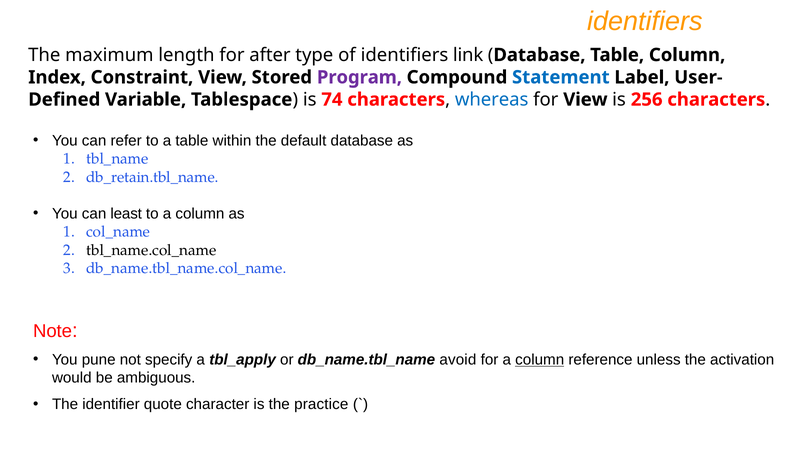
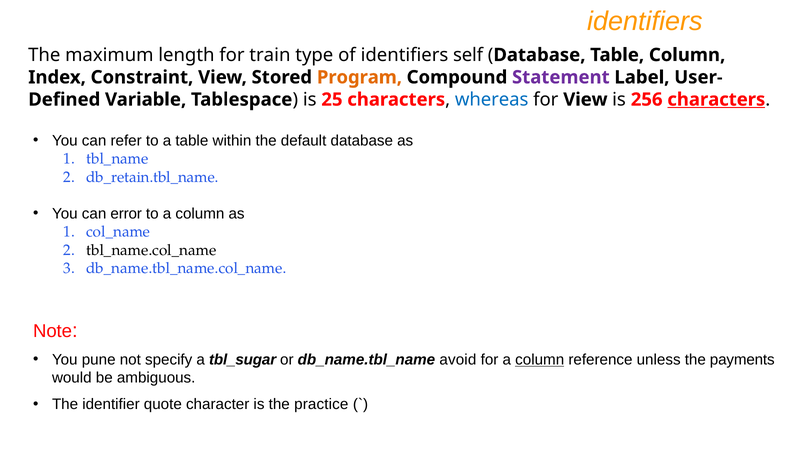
after: after -> train (270, 55)
link: link -> self (468, 55)
Program colour: purple -> orange (359, 77)
Statement colour: blue -> purple (561, 77)
74: 74 -> 25 (332, 99)
characters underline: none -> present (716, 99)
least: least -> error (126, 213)
tbl_apply: tbl_apply -> tbl_sugar (243, 359)
activation: activation -> payments (742, 359)
